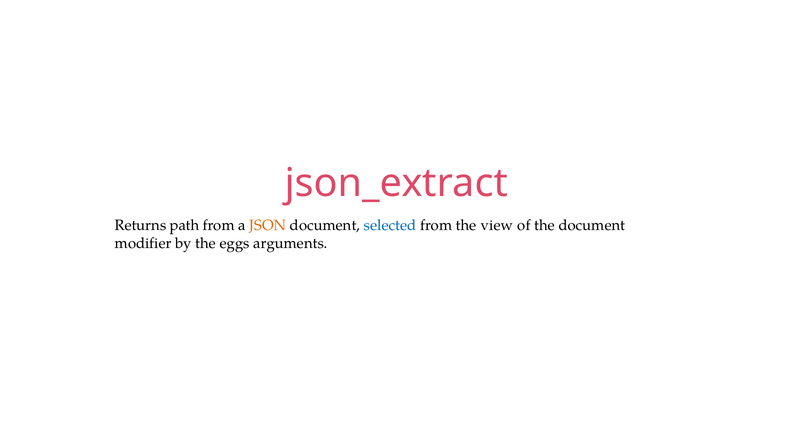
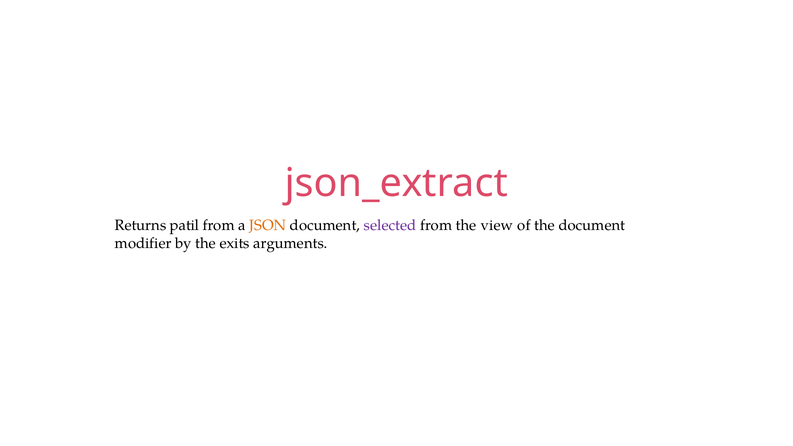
path: path -> patil (185, 225)
selected colour: blue -> purple (390, 225)
eggs: eggs -> exits (235, 243)
